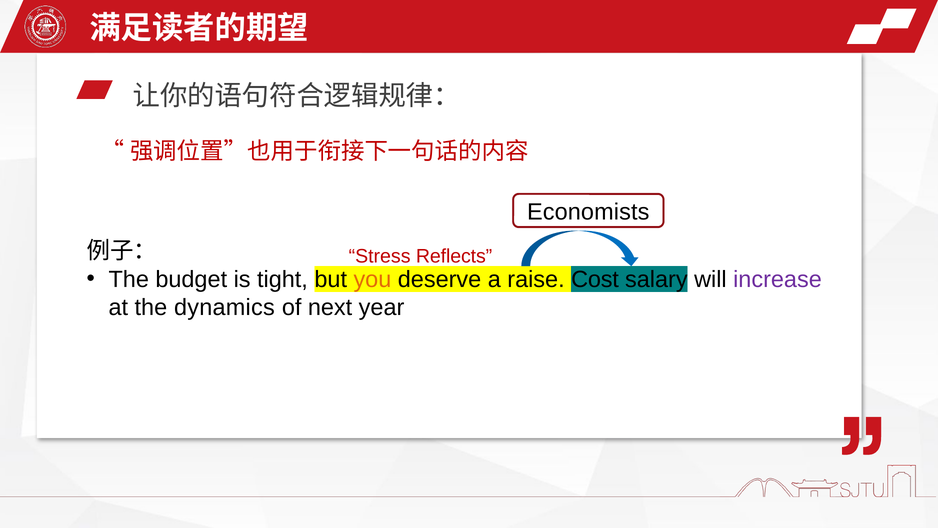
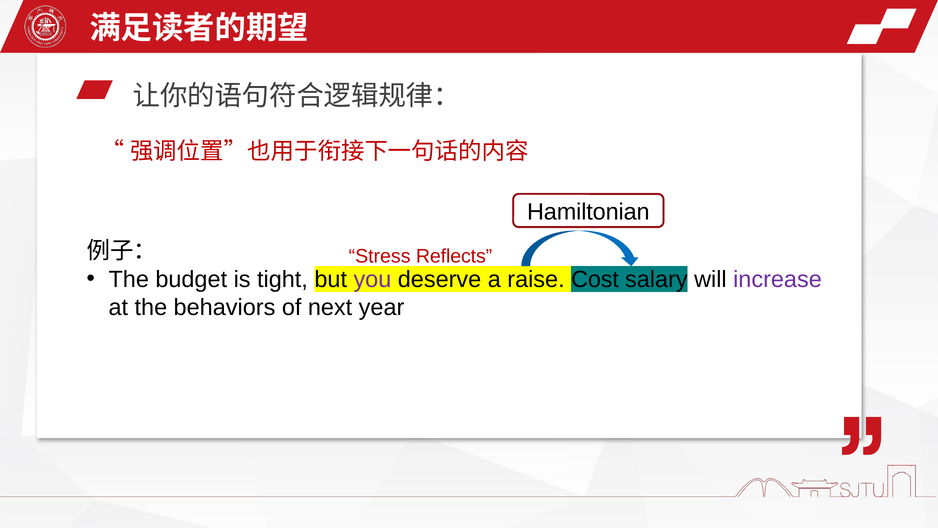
Economists: Economists -> Hamiltonian (588, 212)
you colour: orange -> purple (372, 279)
dynamics: dynamics -> behaviors (224, 307)
